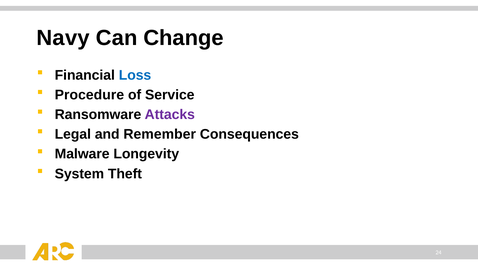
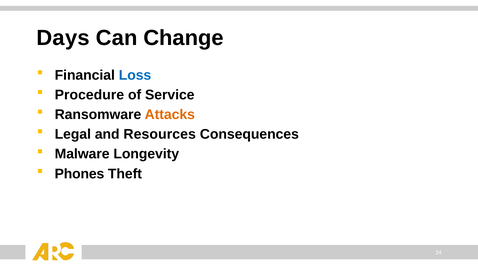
Navy: Navy -> Days (63, 38)
Attacks colour: purple -> orange (170, 115)
Remember: Remember -> Resources (160, 134)
System: System -> Phones (79, 174)
